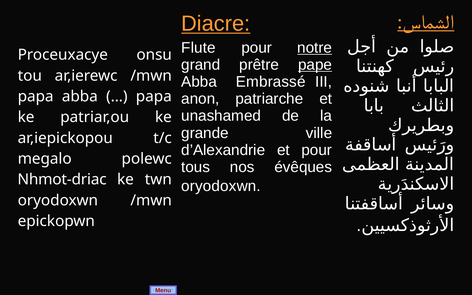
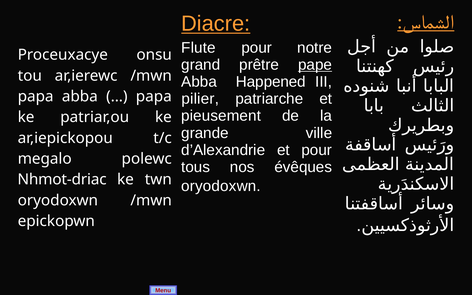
notre underline: present -> none (315, 48)
Embrassé: Embrassé -> Happened (271, 82)
anon: anon -> pilier (200, 99)
unashamed: unashamed -> pieusement (221, 116)
